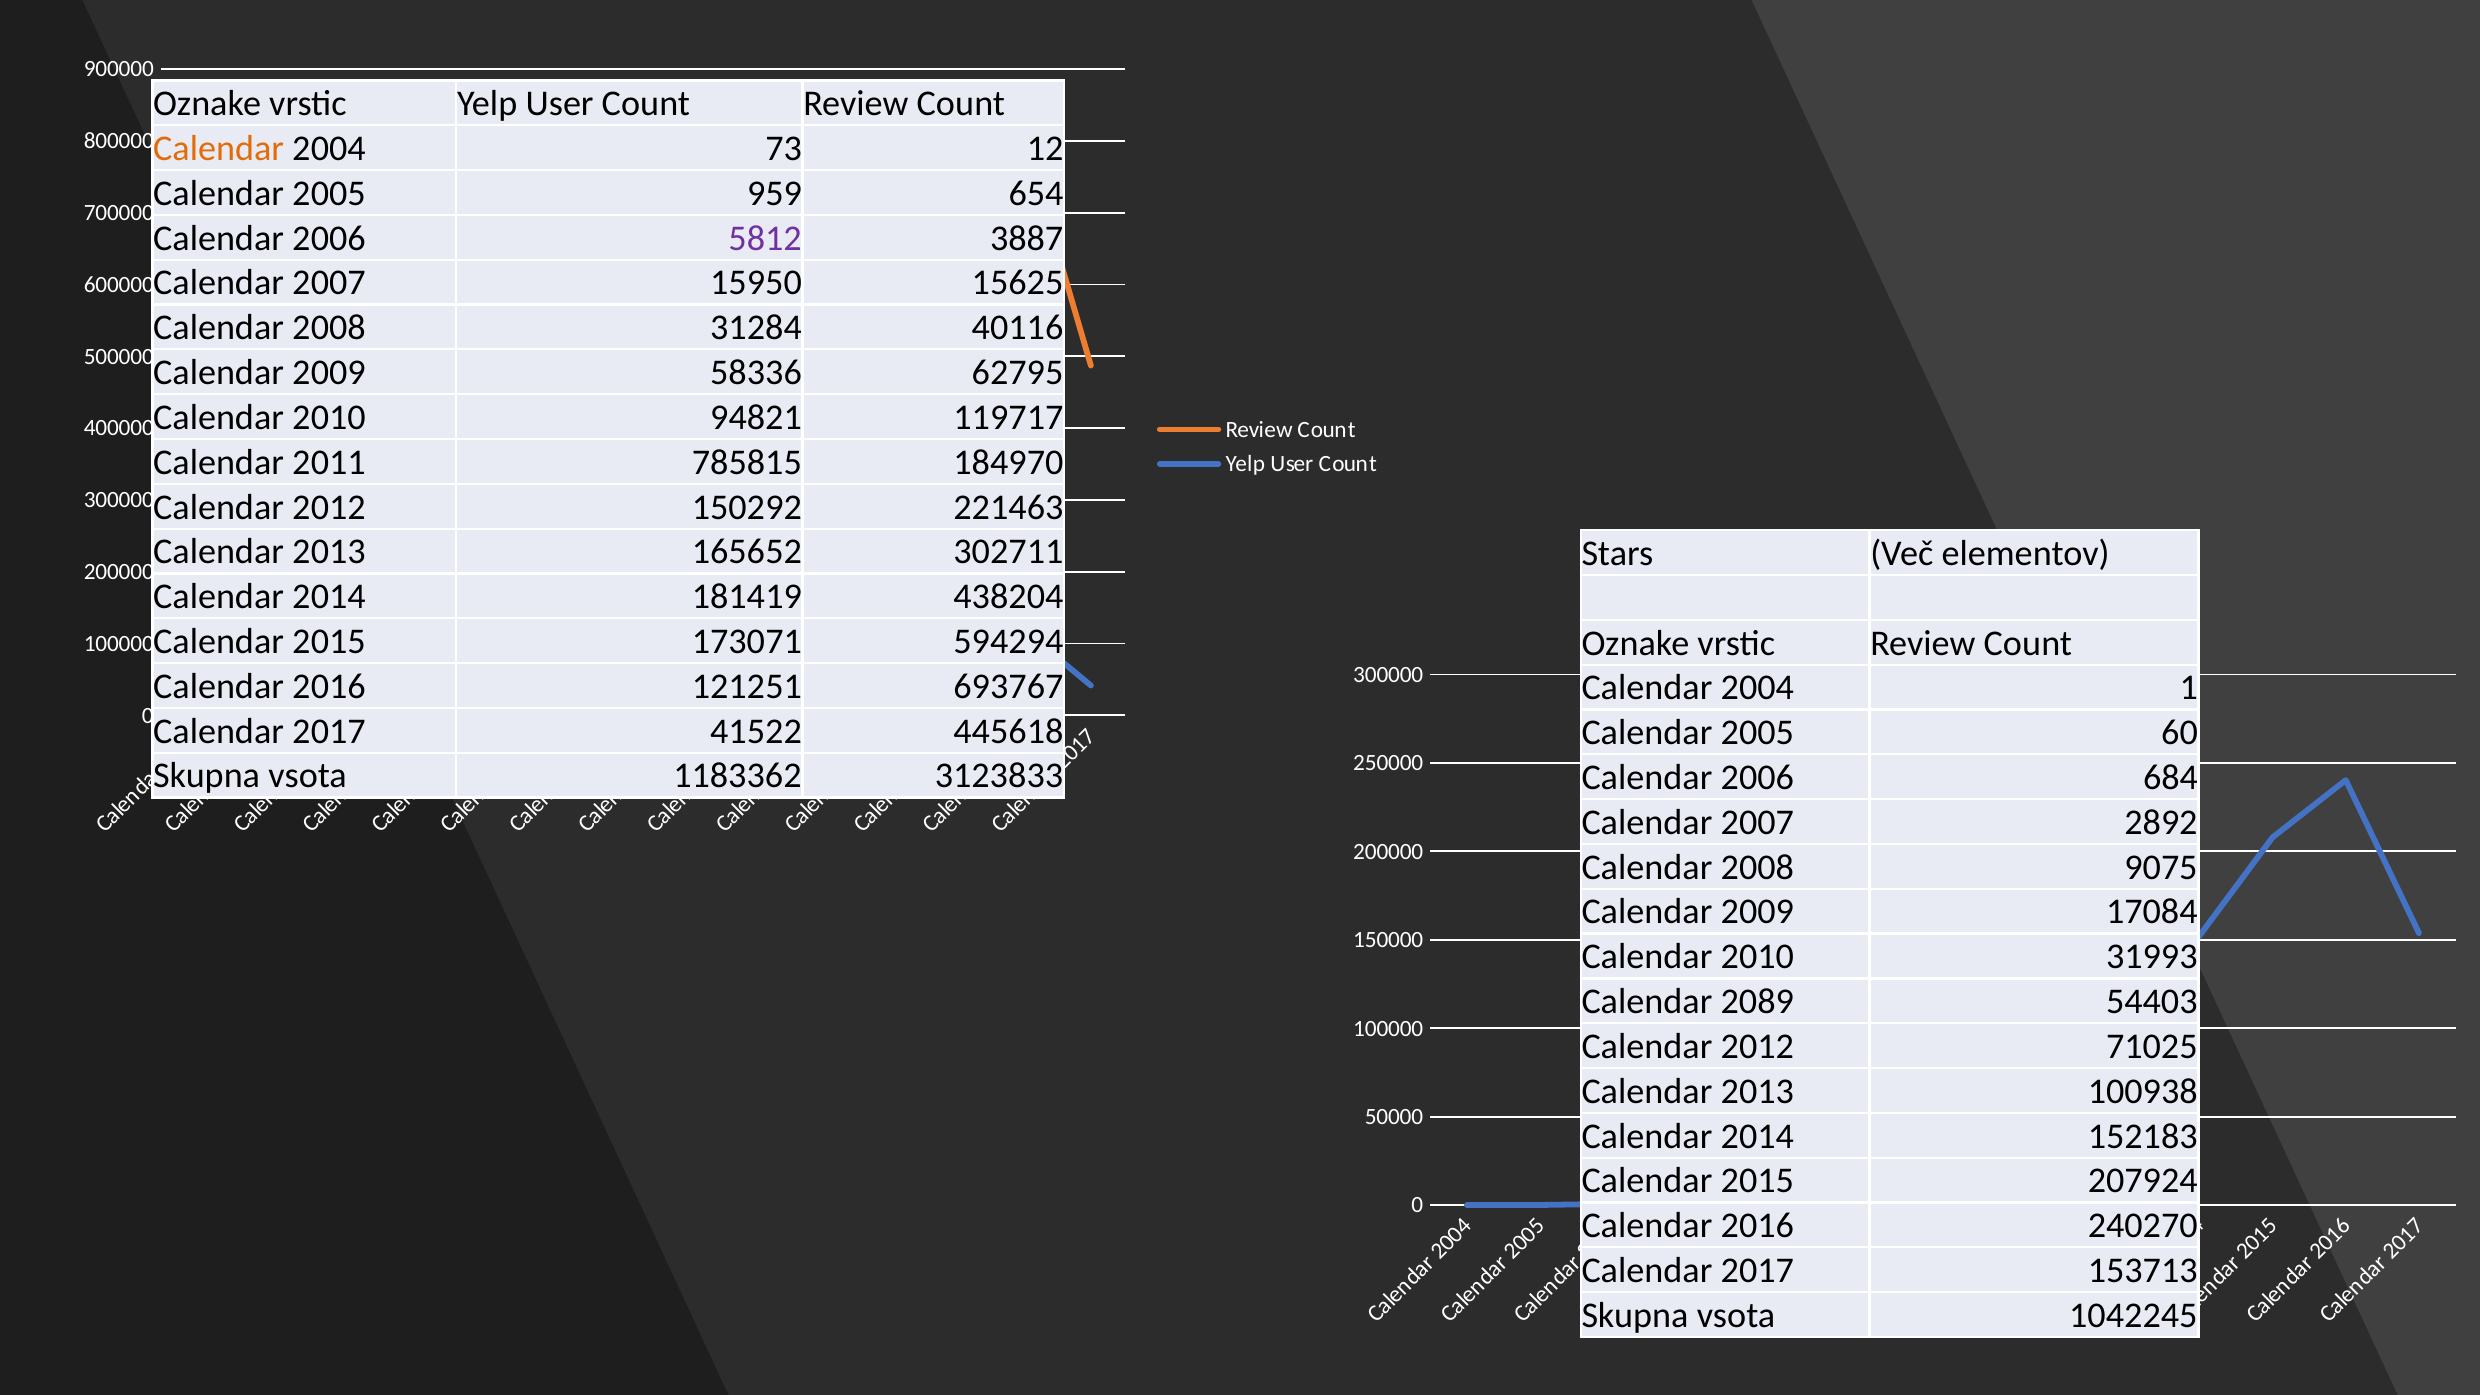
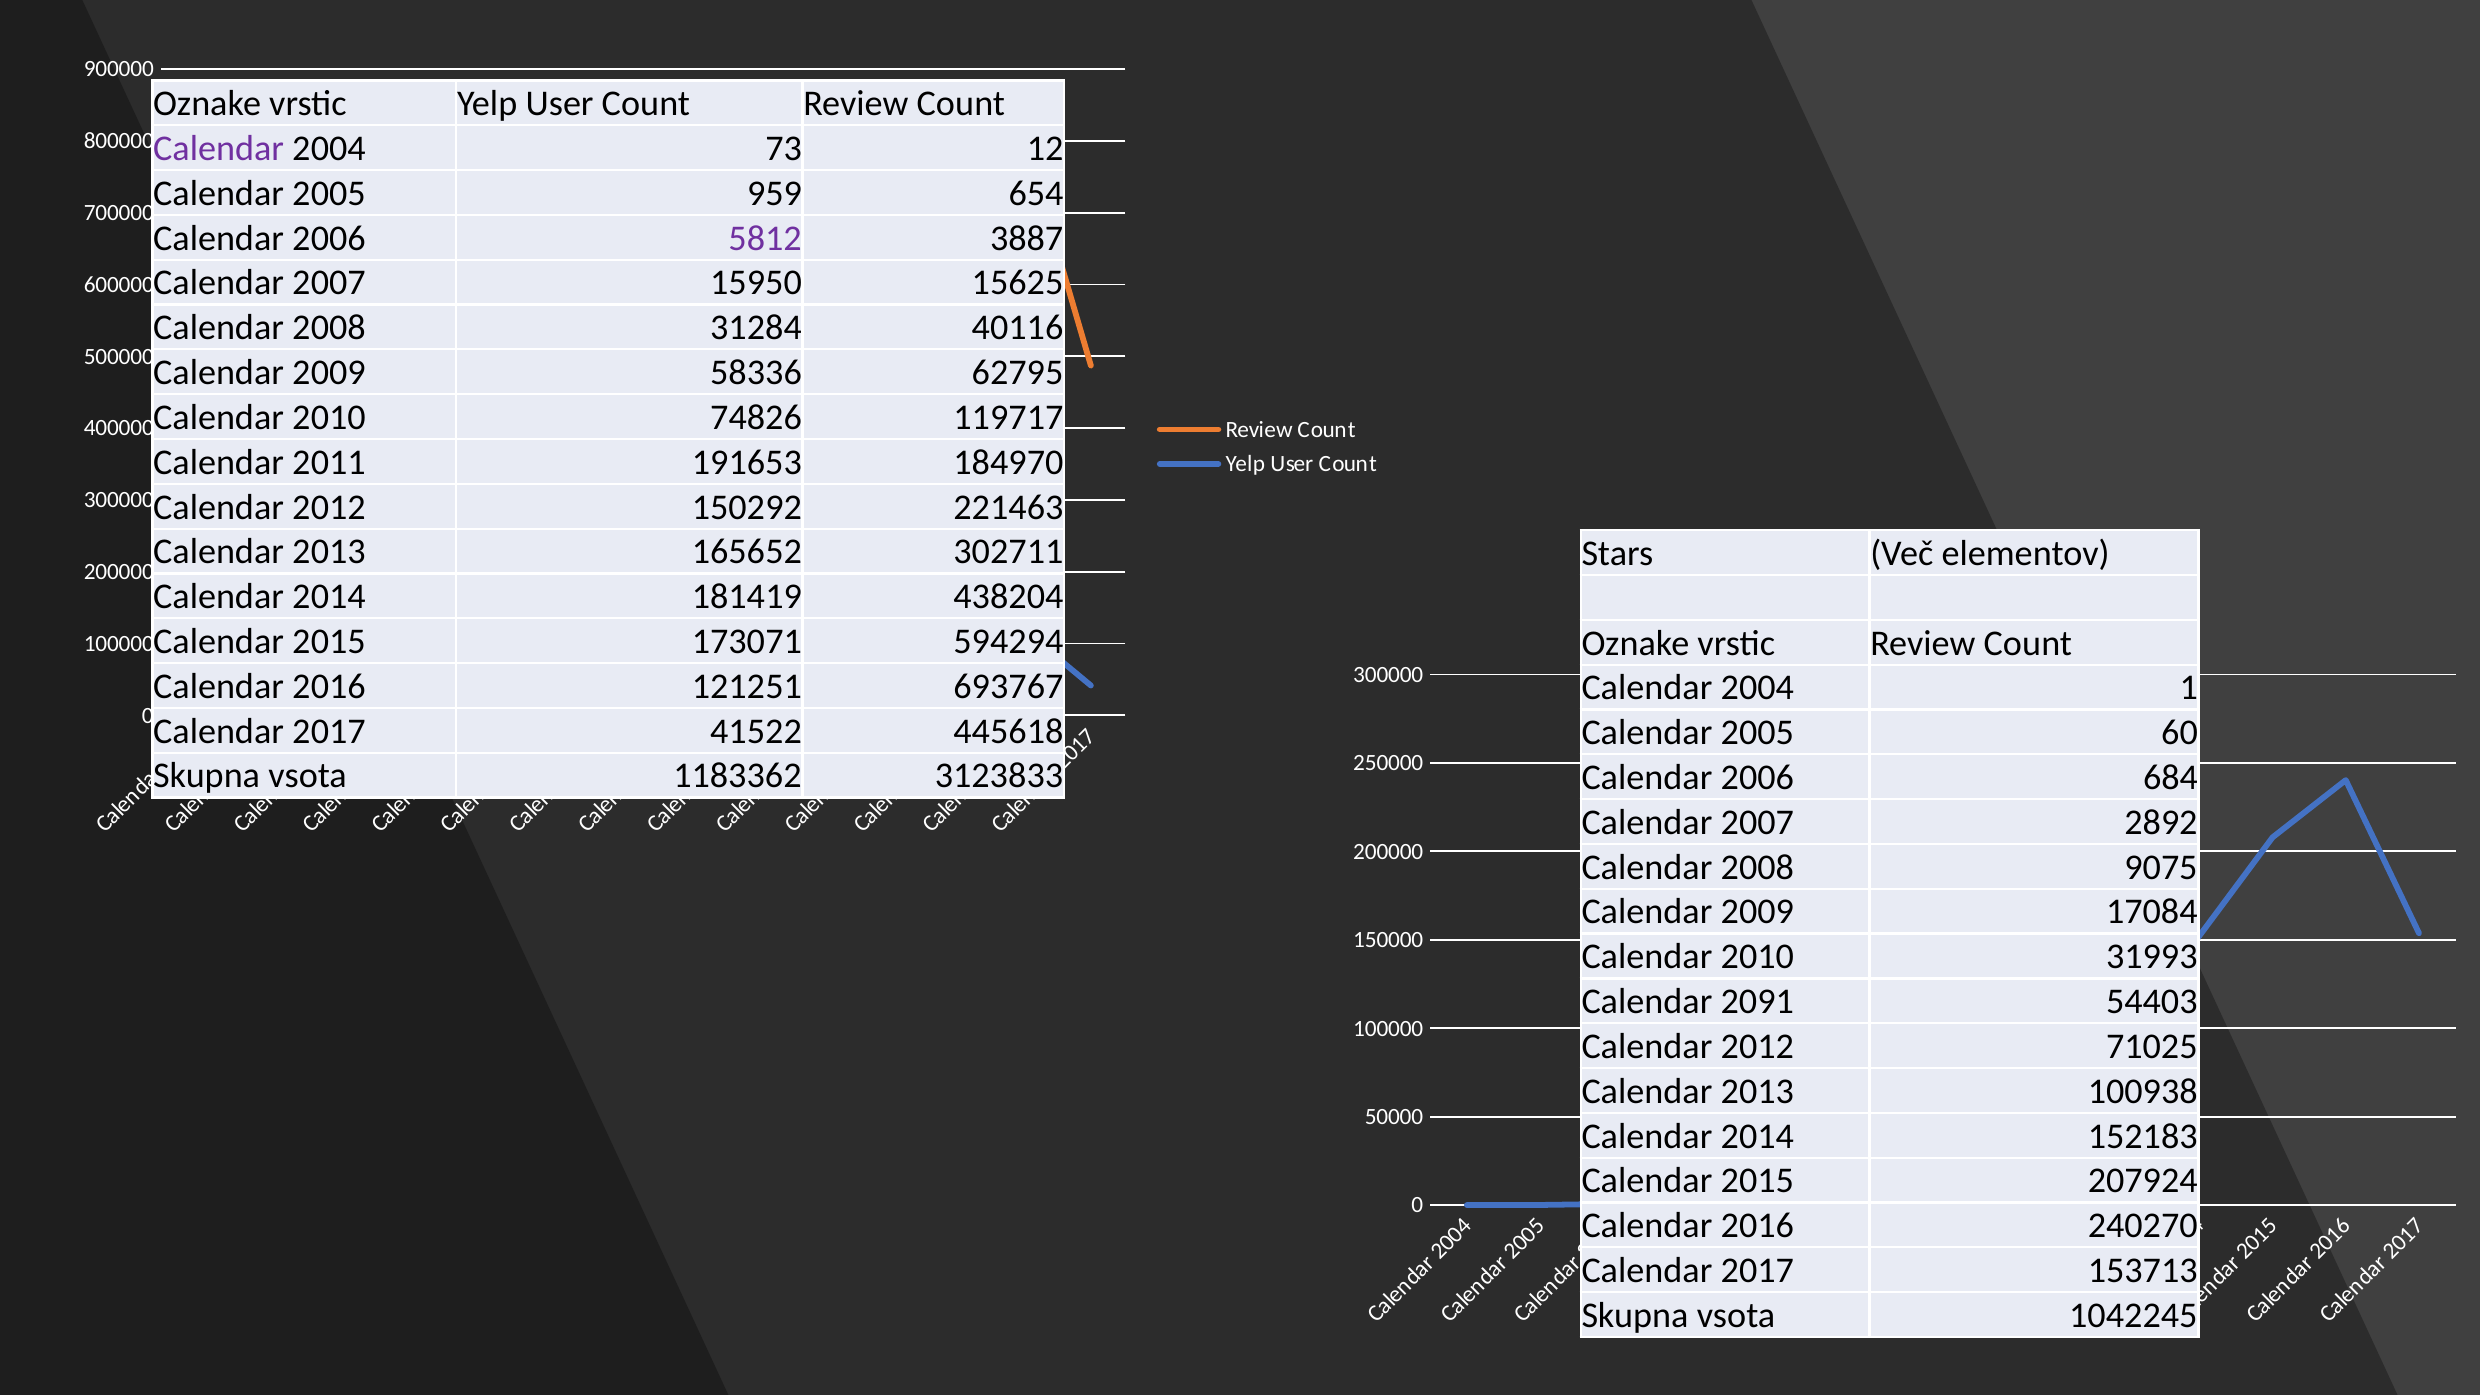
Calendar colour: orange -> purple (219, 149)
94821: 94821 -> 74826 (756, 417)
785815: 785815 -> 191653 (747, 462)
2089: 2089 -> 2091 (1757, 1002)
